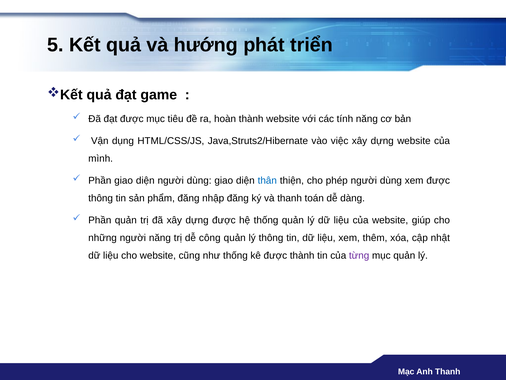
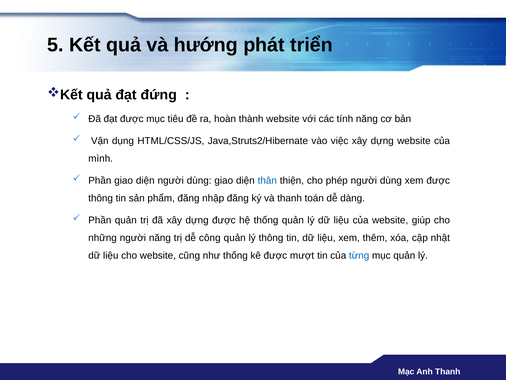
game: game -> đứng (159, 95)
được thành: thành -> mượt (302, 255)
từng colour: purple -> blue (359, 255)
